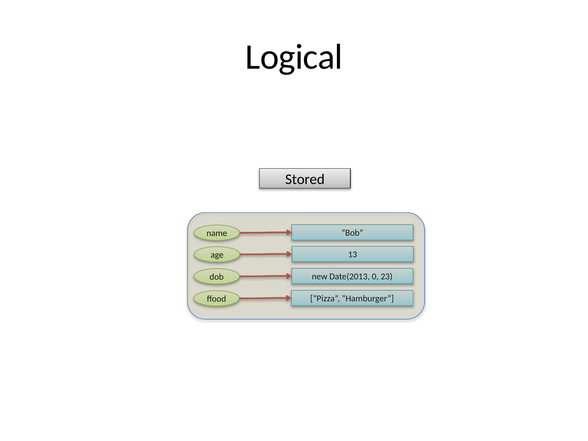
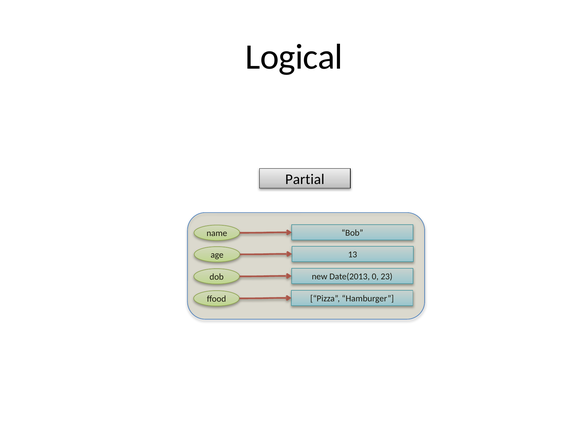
Stored: Stored -> Partial (305, 179)
